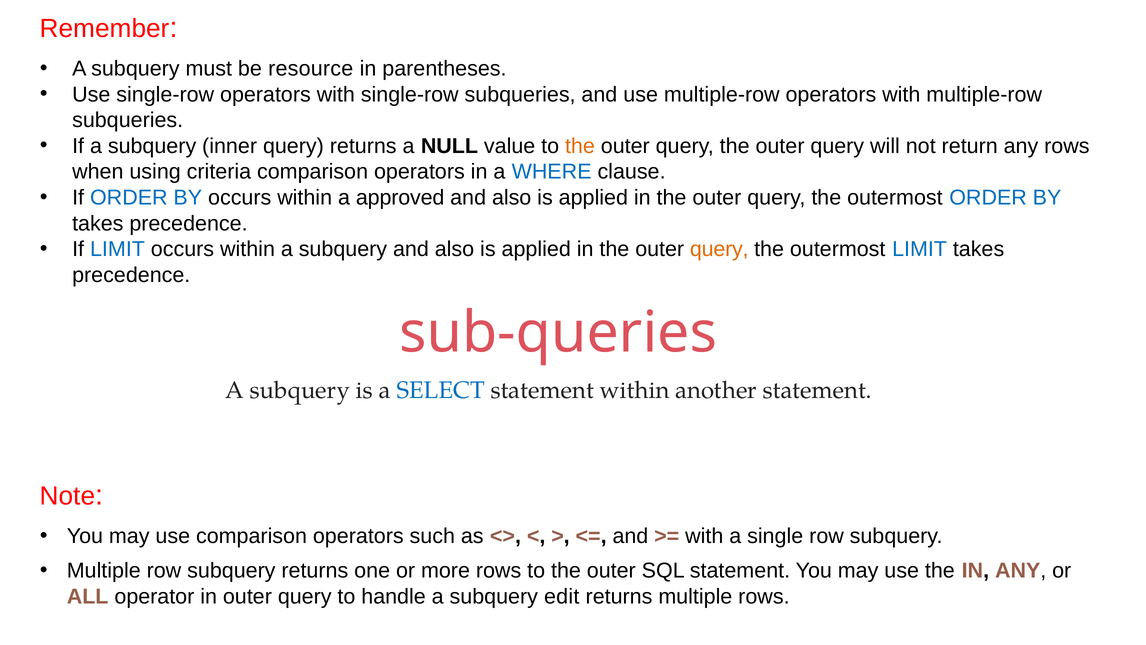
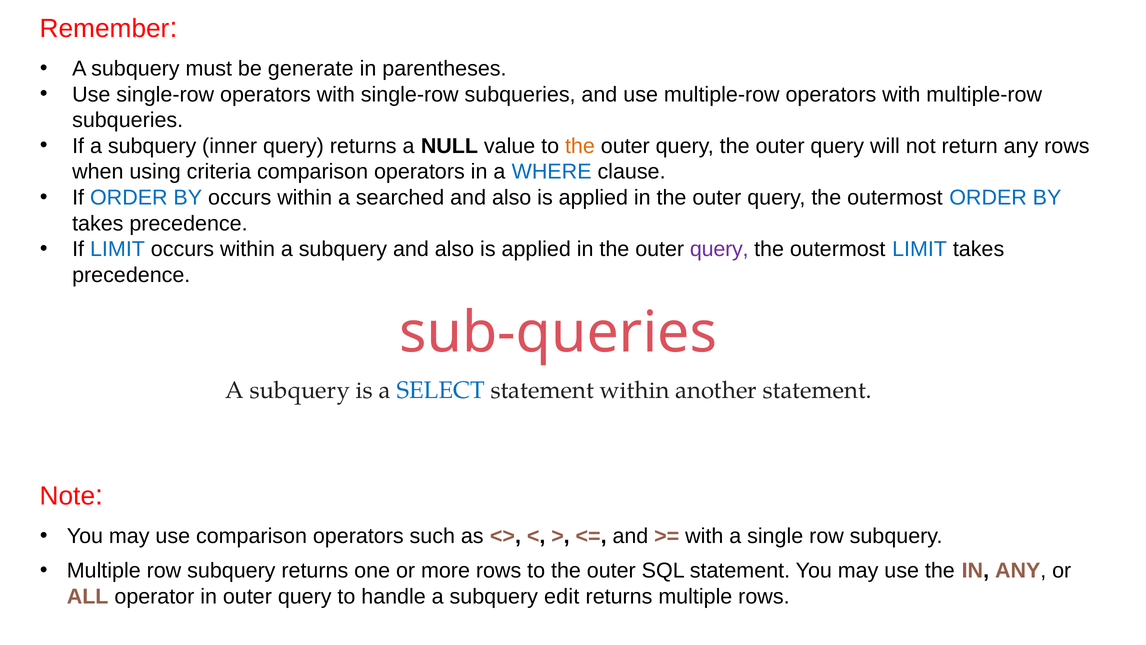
resource: resource -> generate (311, 69)
approved: approved -> searched (400, 198)
query colour: orange -> purple (719, 249)
